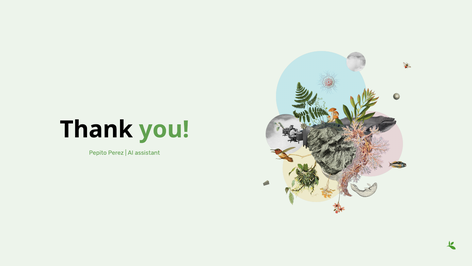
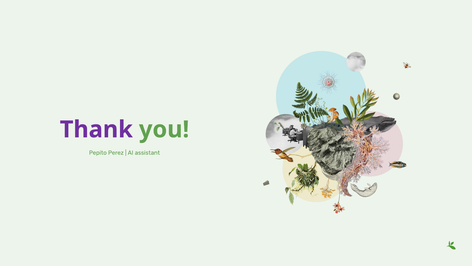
Thank colour: black -> purple (96, 129)
